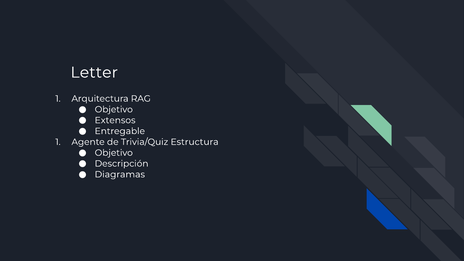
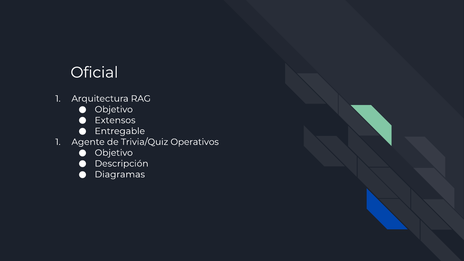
Letter: Letter -> Oficial (94, 72)
Estructura: Estructura -> Operativos (195, 142)
